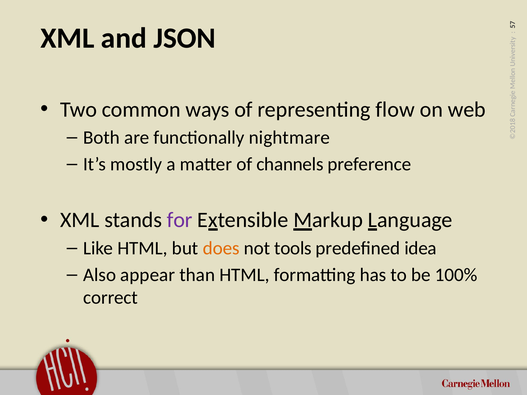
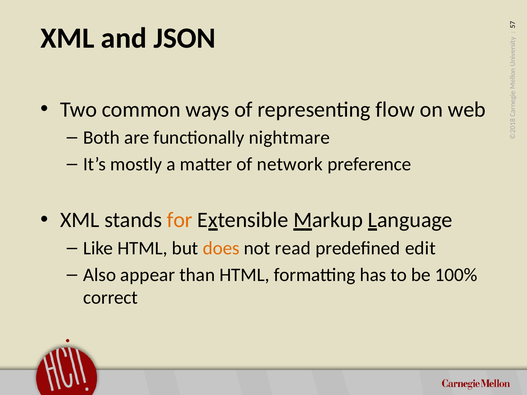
channels: channels -> network (290, 164)
for colour: purple -> orange (180, 220)
tools: tools -> read (293, 248)
idea: idea -> edit (420, 248)
